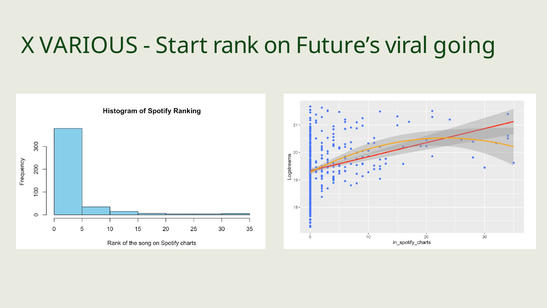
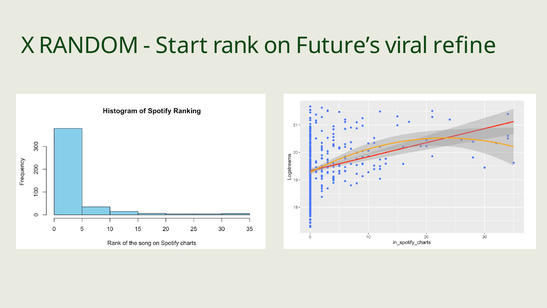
VARIOUS: VARIOUS -> RANDOM (89, 46)
going: going -> refine (465, 46)
